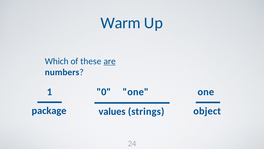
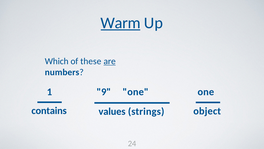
Warm underline: none -> present (121, 23)
0: 0 -> 9 (104, 92)
package: package -> contains (49, 110)
